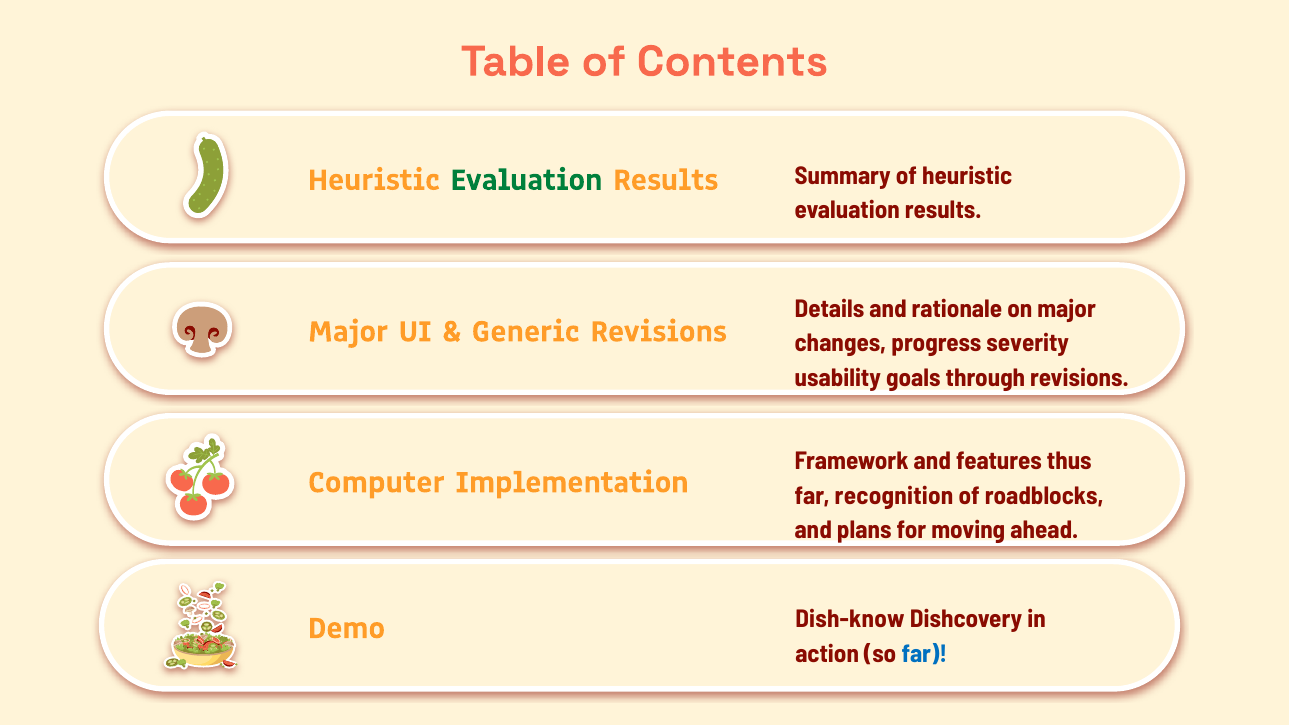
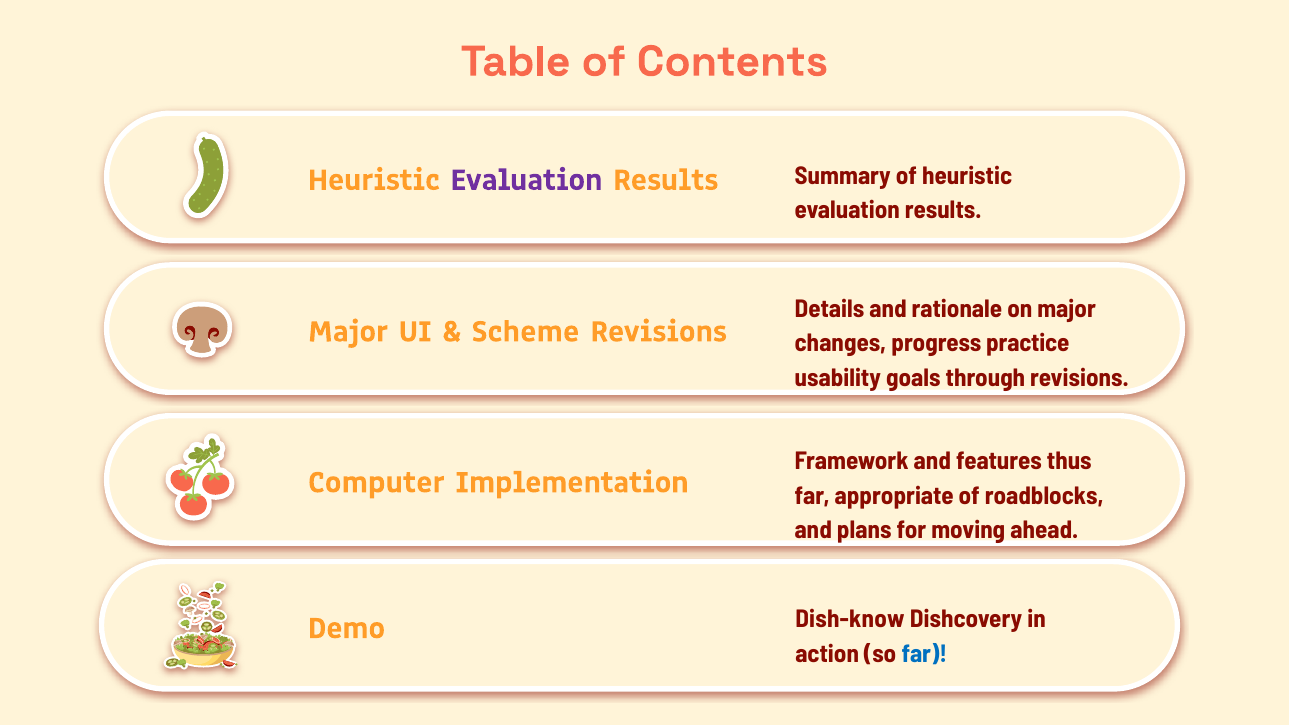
Evaluation colour: green -> purple (526, 179)
Generic: Generic -> Scheme (525, 331)
severity: severity -> practice (1028, 344)
recognition: recognition -> appropriate (894, 496)
